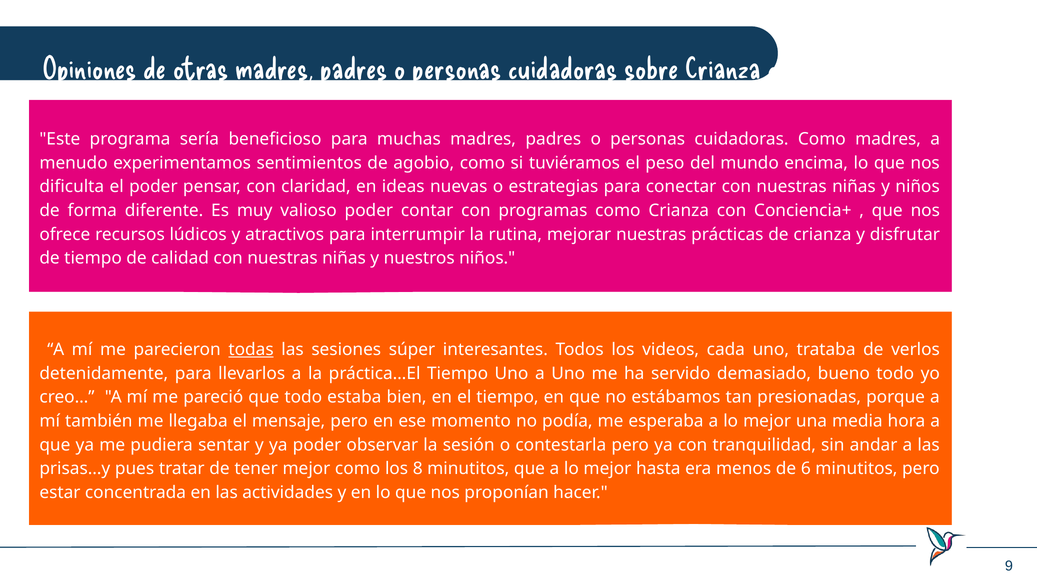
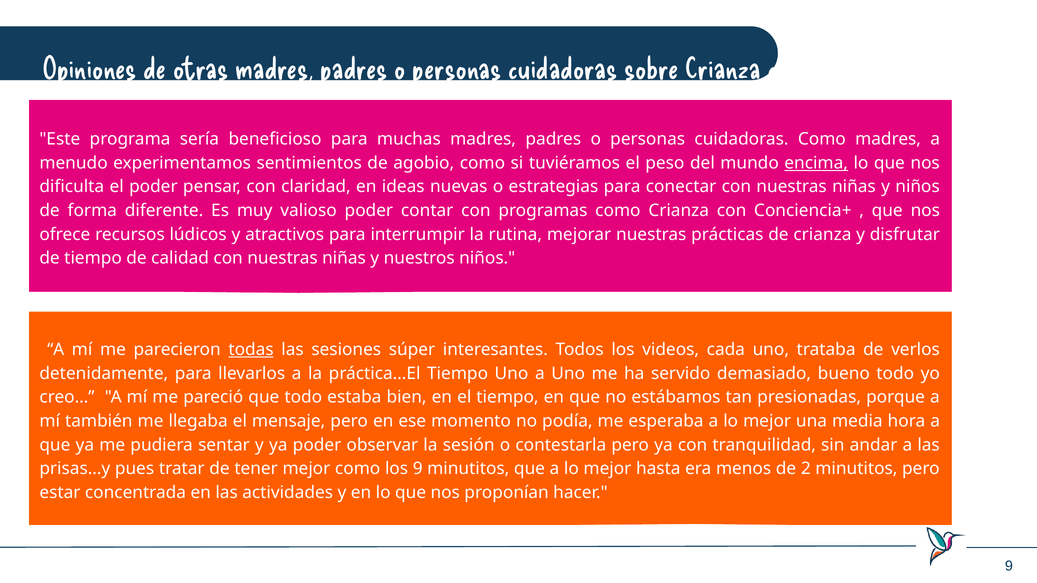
encima underline: none -> present (816, 163)
los 8: 8 -> 9 (418, 469)
6: 6 -> 2 (806, 469)
